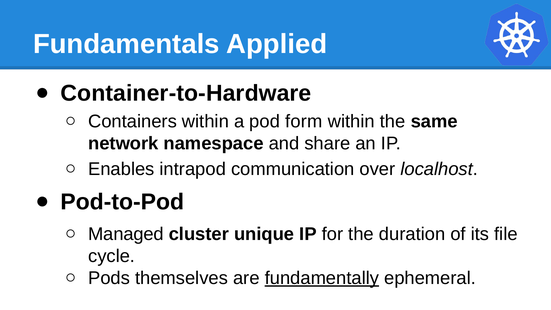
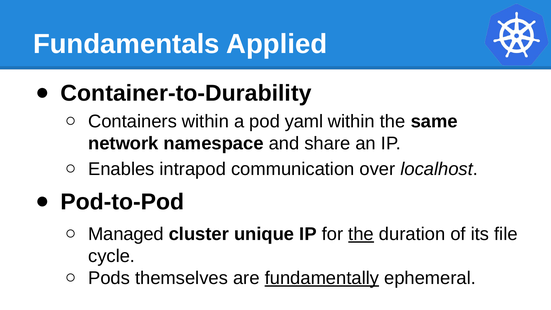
Container-to-Hardware: Container-to-Hardware -> Container-to-Durability (186, 93)
form: form -> yaml (304, 121)
the underline: none -> present (361, 234)
